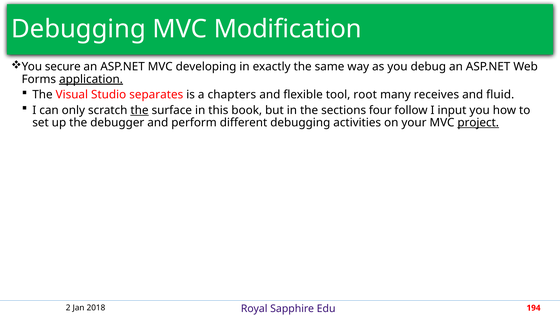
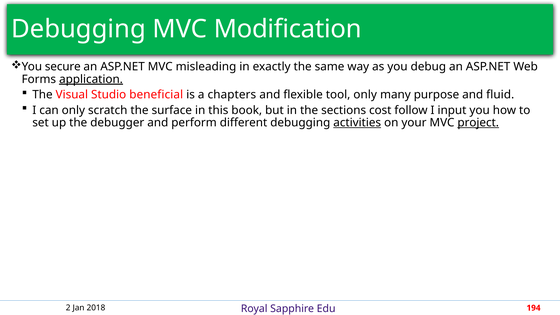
developing: developing -> misleading (206, 67)
separates: separates -> beneficial (156, 95)
tool root: root -> only (365, 95)
receives: receives -> purpose (436, 95)
the underline: present -> none (139, 110)
four: four -> cost (380, 110)
activities underline: none -> present (357, 123)
